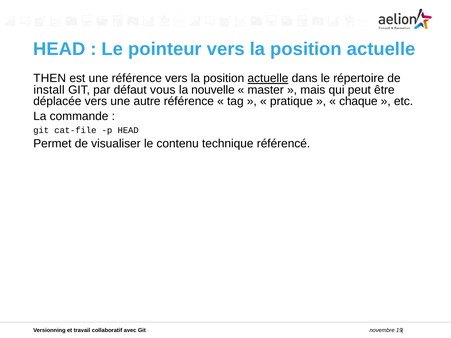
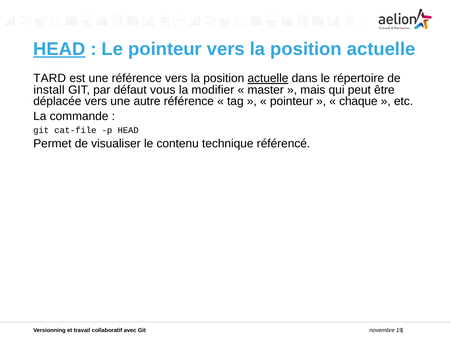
HEAD underline: none -> present (59, 49)
THEN: THEN -> TARD (50, 78)
nouvelle: nouvelle -> modifier (213, 90)
pratique: pratique -> pointeur (291, 101)
